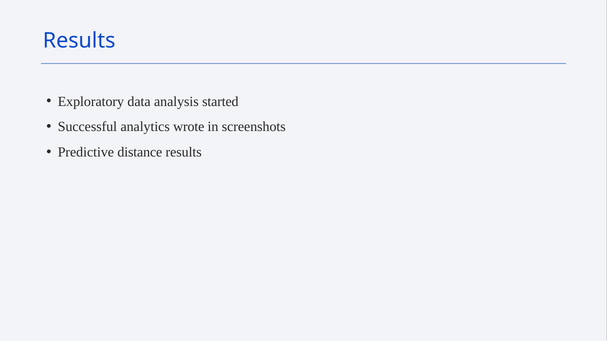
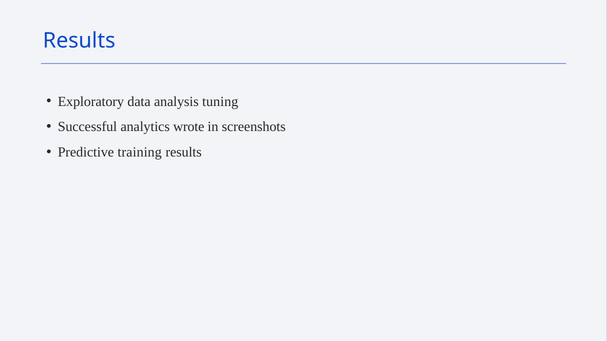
started: started -> tuning (220, 102)
distance: distance -> training (140, 153)
